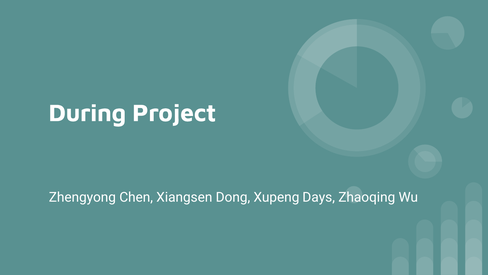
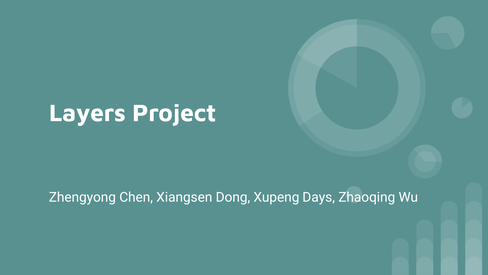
During: During -> Layers (87, 113)
